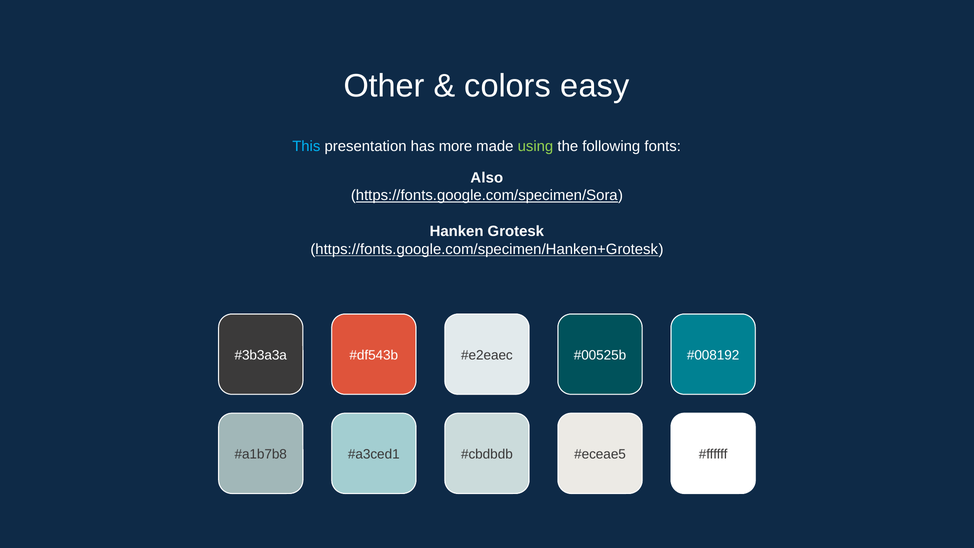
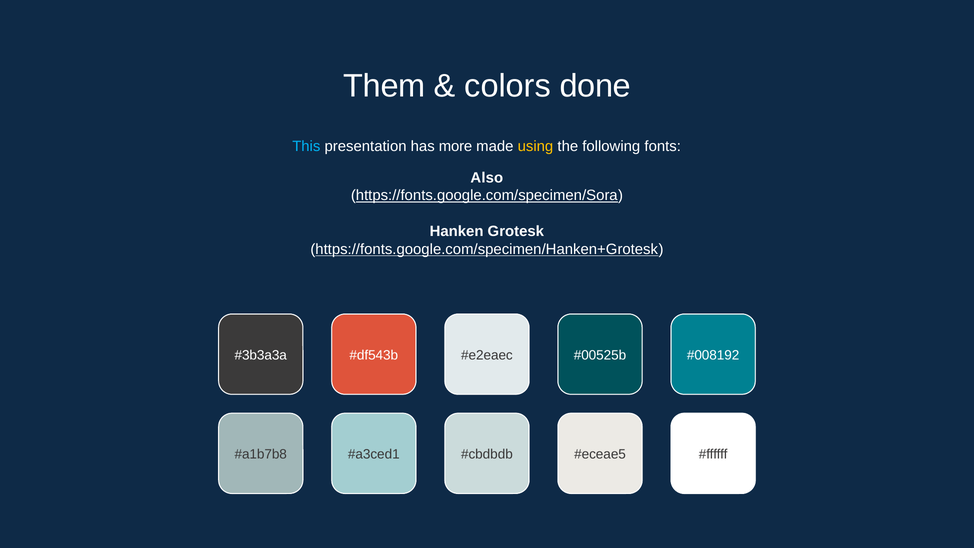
Other: Other -> Them (384, 86)
easy: easy -> done (595, 86)
using colour: light green -> yellow (535, 146)
